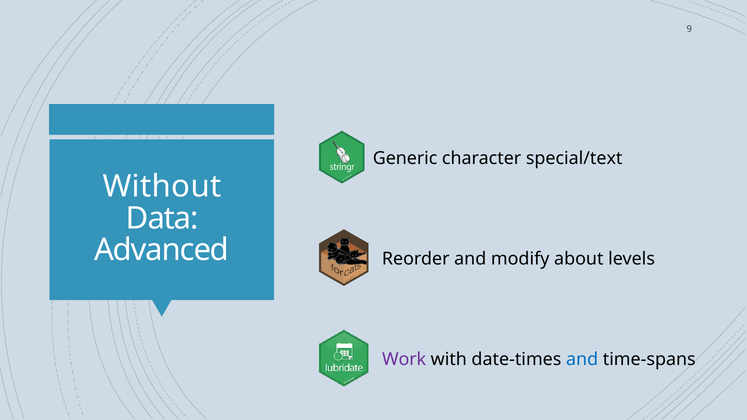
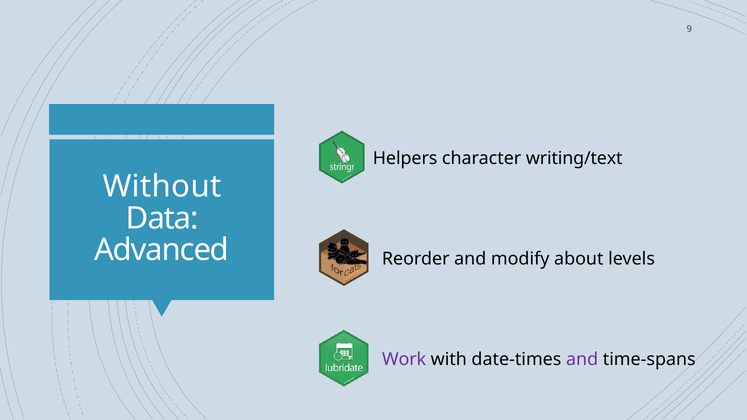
Generic: Generic -> Helpers (405, 158)
special/text: special/text -> writing/text (574, 158)
and colour: blue -> purple (582, 359)
